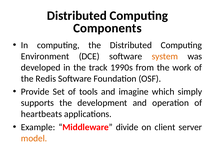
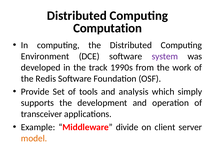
Components: Components -> Computation (108, 28)
system colour: orange -> purple (165, 56)
imagine: imagine -> analysis (134, 91)
heartbeats: heartbeats -> transceiver (42, 114)
